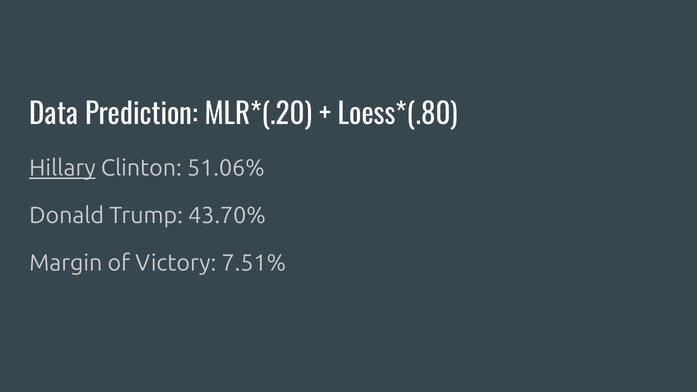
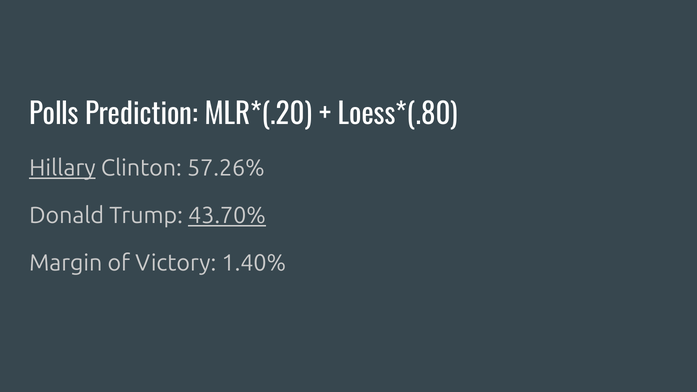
Data: Data -> Polls (54, 114)
51.06%: 51.06% -> 57.26% (226, 168)
43.70% underline: none -> present (227, 216)
7.51%: 7.51% -> 1.40% (254, 263)
